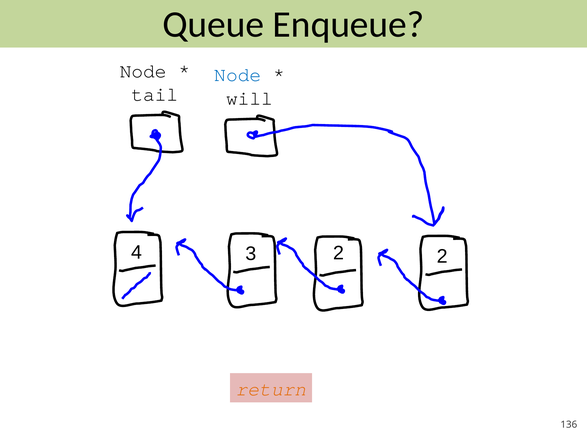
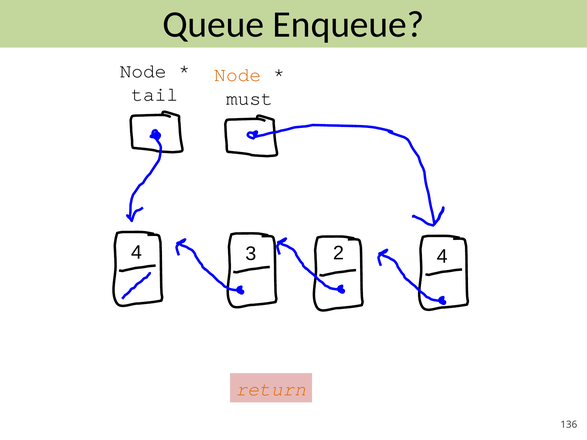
Node colour: blue -> orange (238, 75)
will: will -> must (250, 98)
3 2: 2 -> 4 (442, 256)
